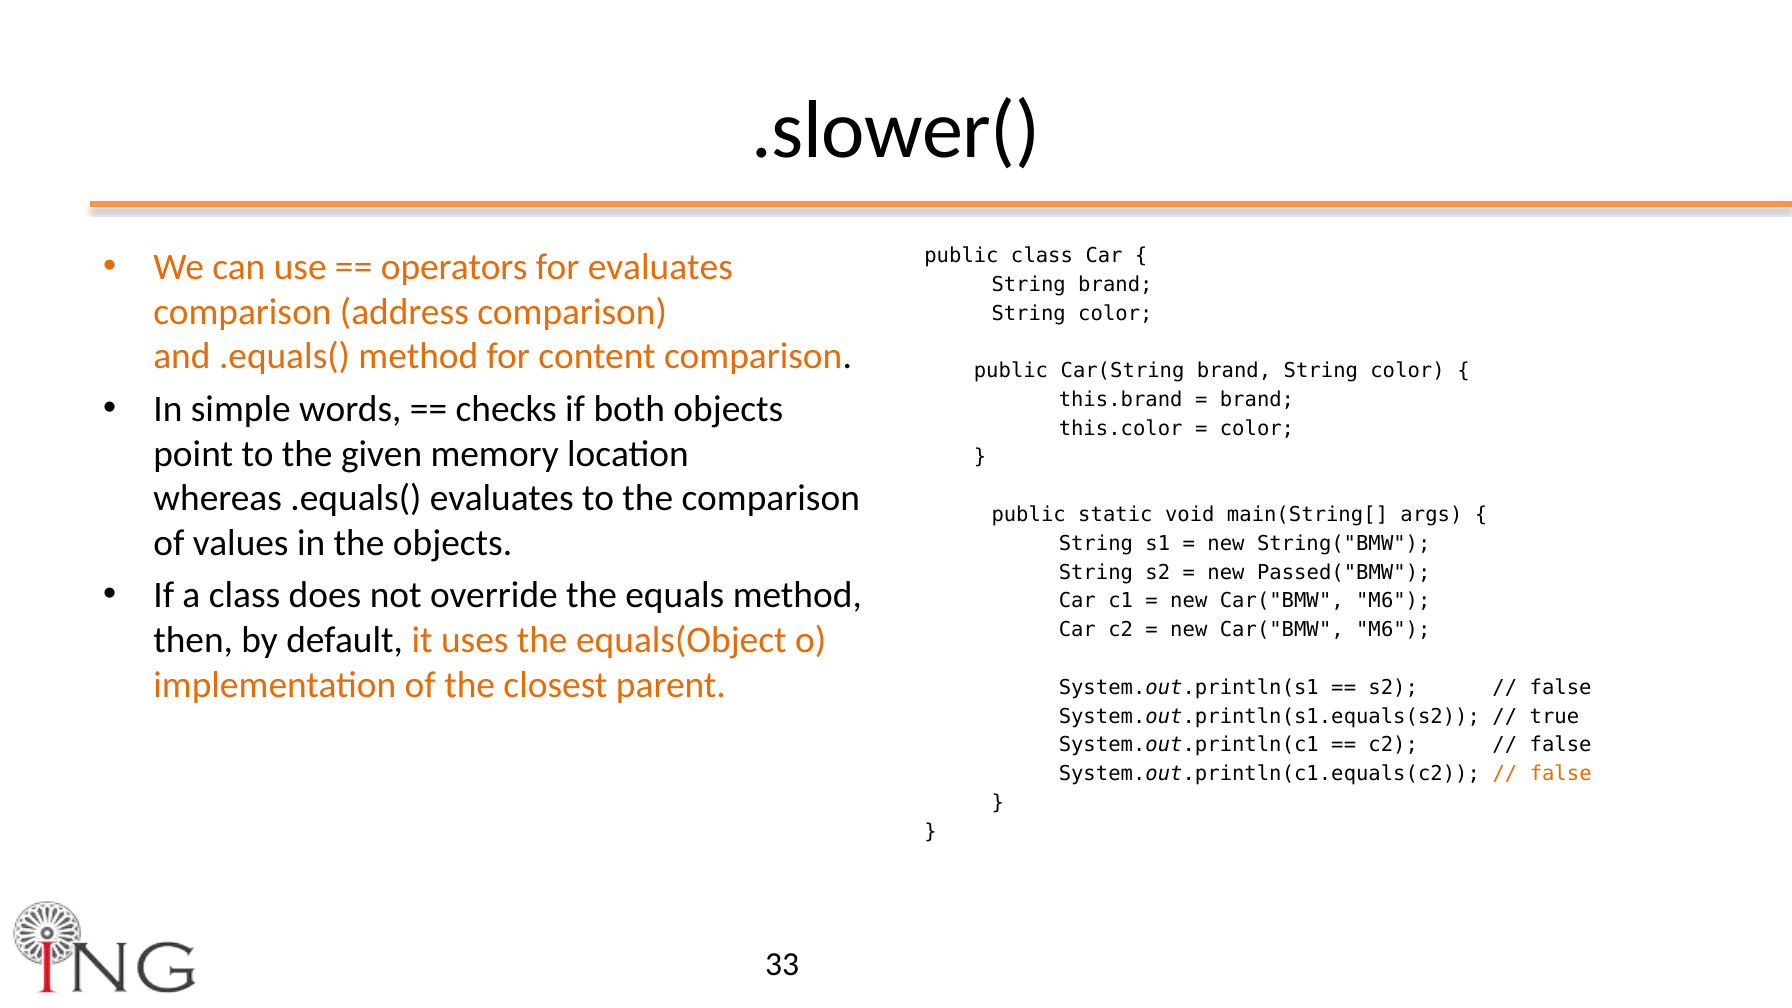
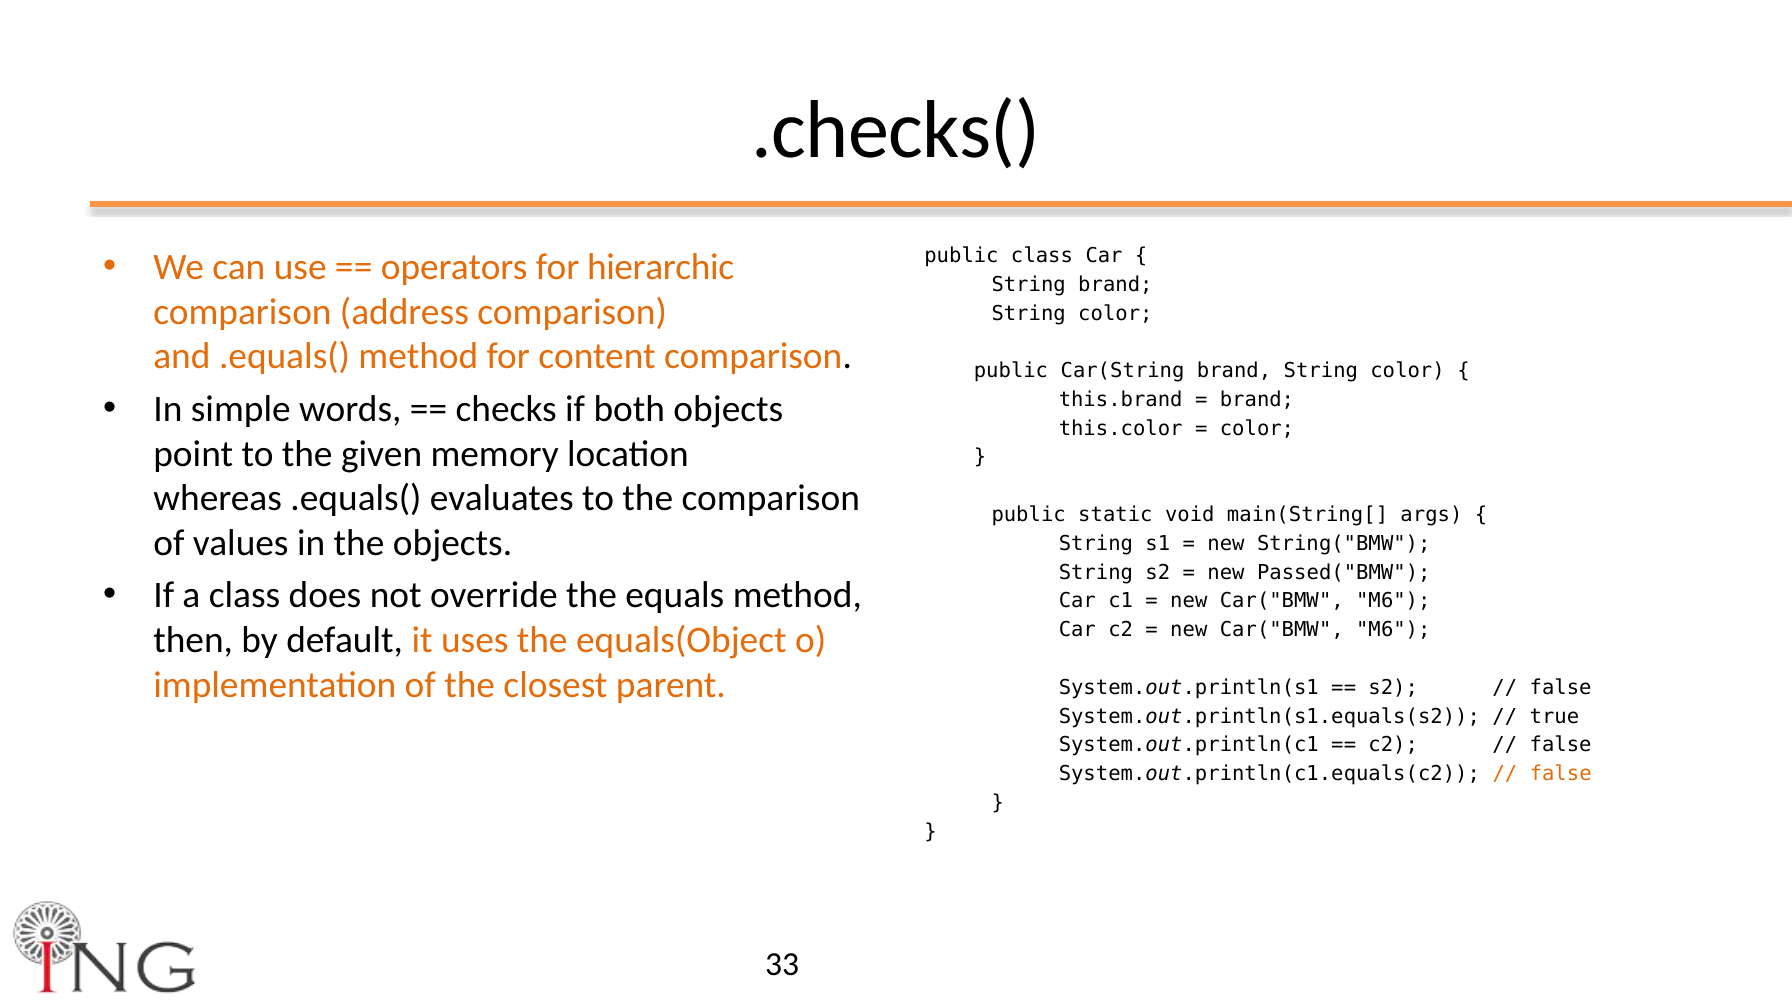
.slower(: .slower( -> .checks( (896, 130)
for evaluates: evaluates -> hierarchic (661, 267)
